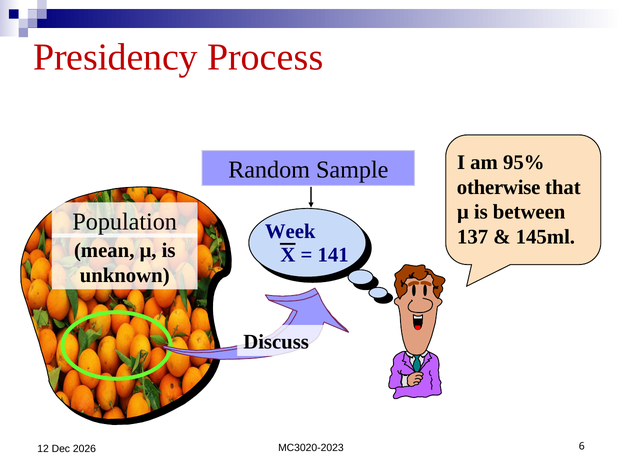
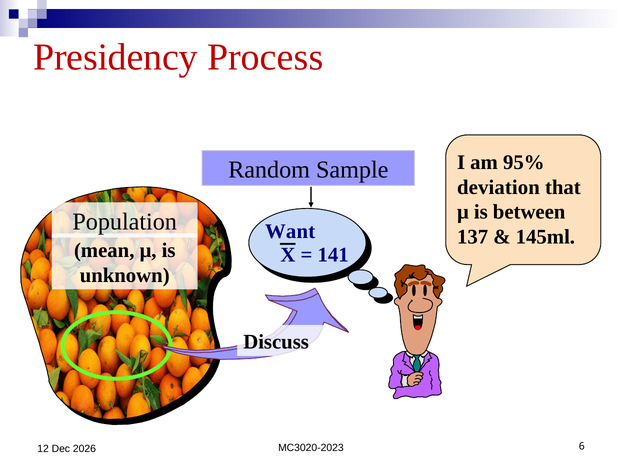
otherwise: otherwise -> deviation (498, 187)
Week: Week -> Want (290, 231)
